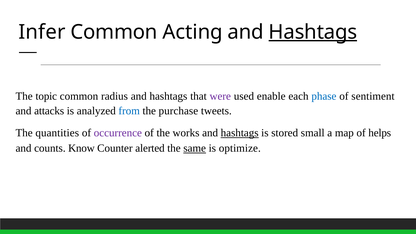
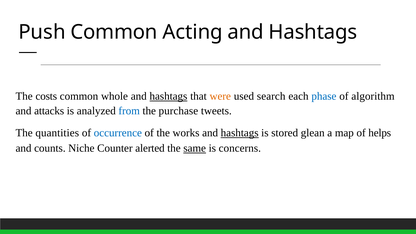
Infer: Infer -> Push (42, 32)
Hashtags underline: present -> none (313, 32)
topic: topic -> costs (46, 96)
radius: radius -> whole (115, 96)
hashtags underline: none -> present (168, 96)
were colour: purple -> orange (220, 96)
enable: enable -> search (271, 96)
sentiment: sentiment -> algorithm (373, 96)
occurrence colour: purple -> blue (118, 133)
small: small -> glean (313, 133)
Know: Know -> Niche (81, 148)
optimize: optimize -> concerns (240, 148)
